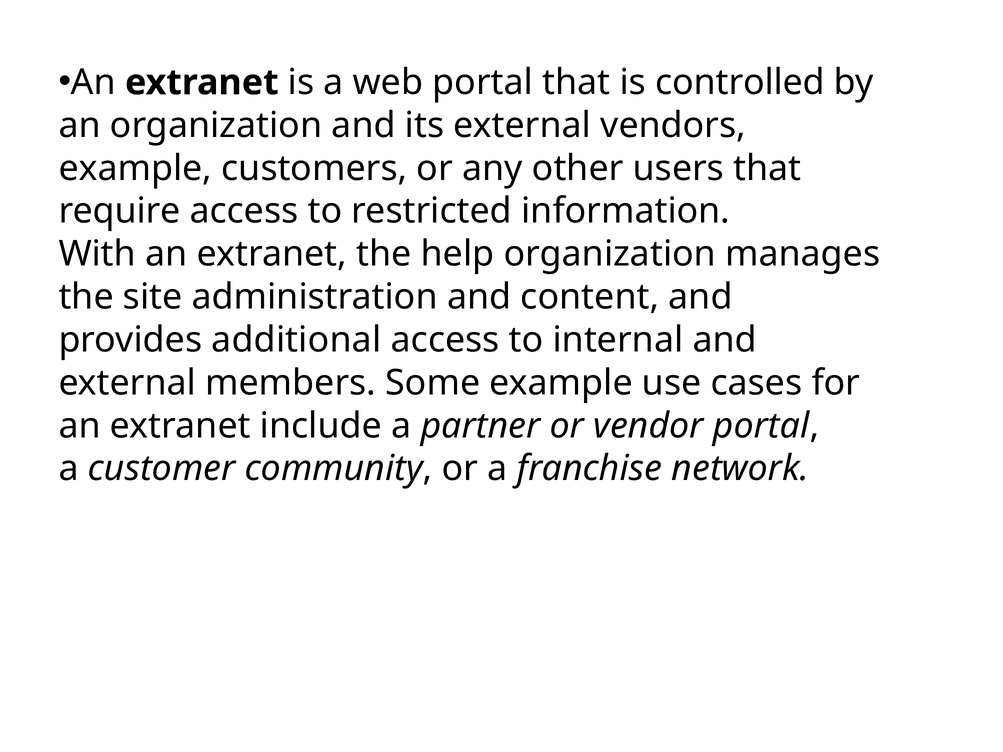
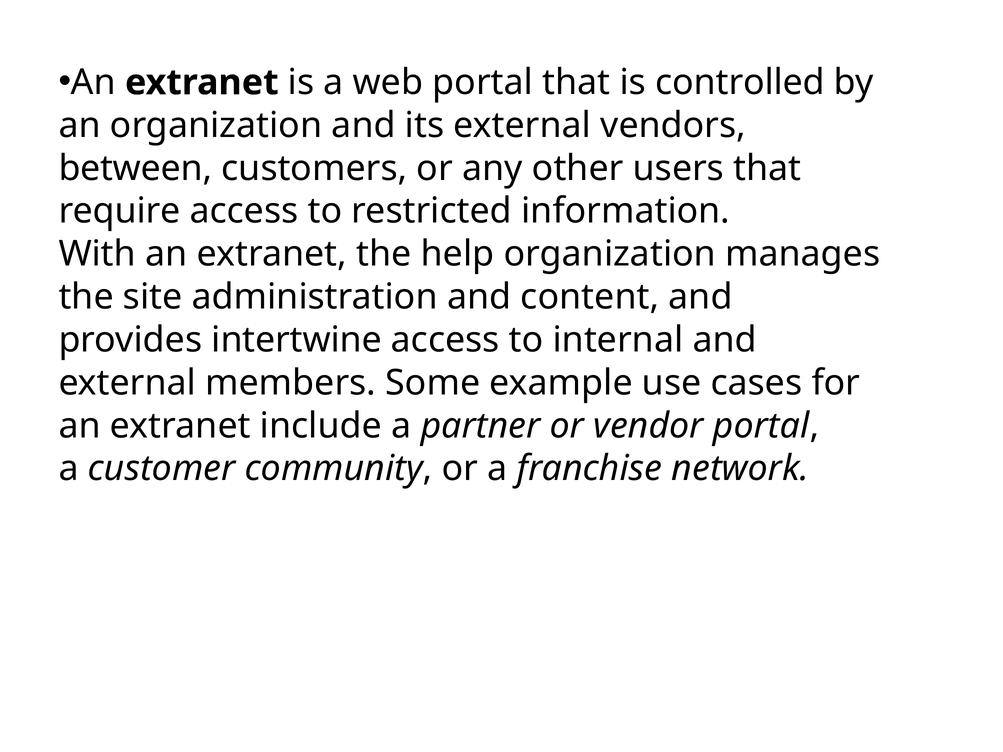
example: example -> between (135, 168)
additional: additional -> intertwine (297, 340)
